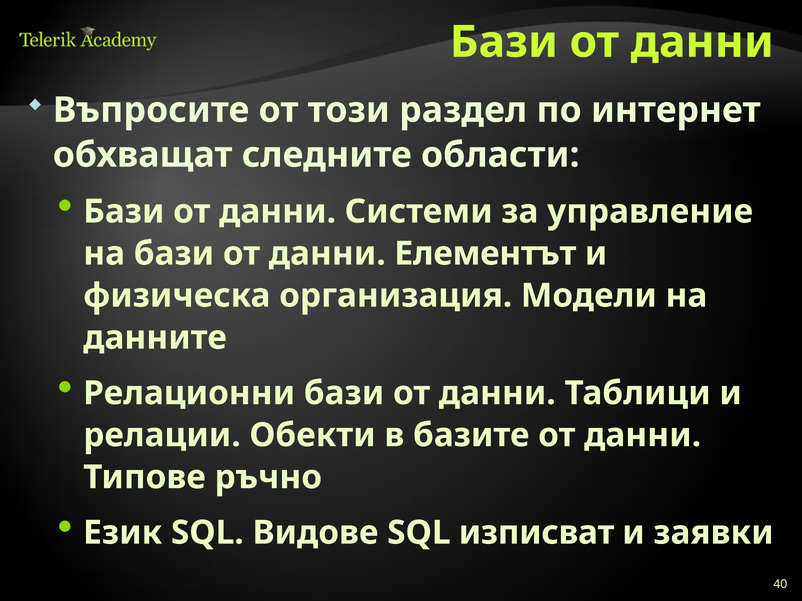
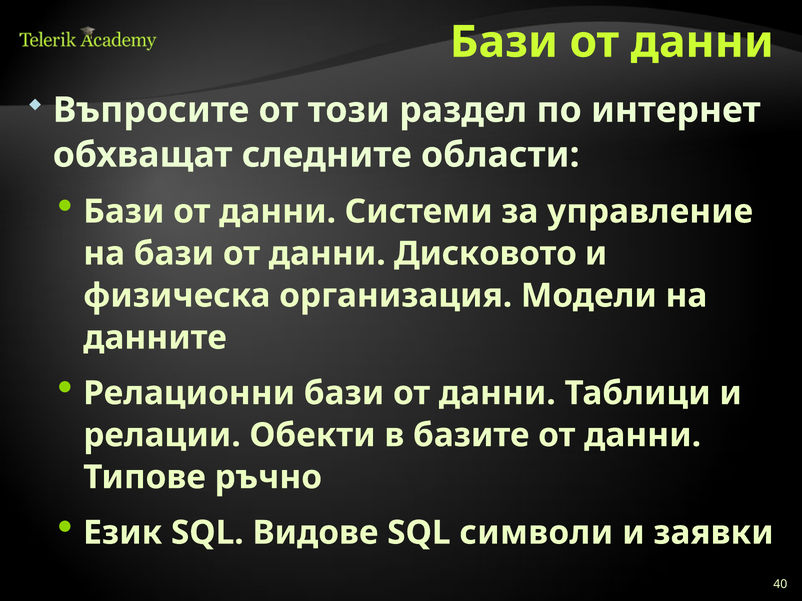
Елементът: Елементът -> Дискoвото (485, 254)
изписват: изписват -> символи (536, 533)
